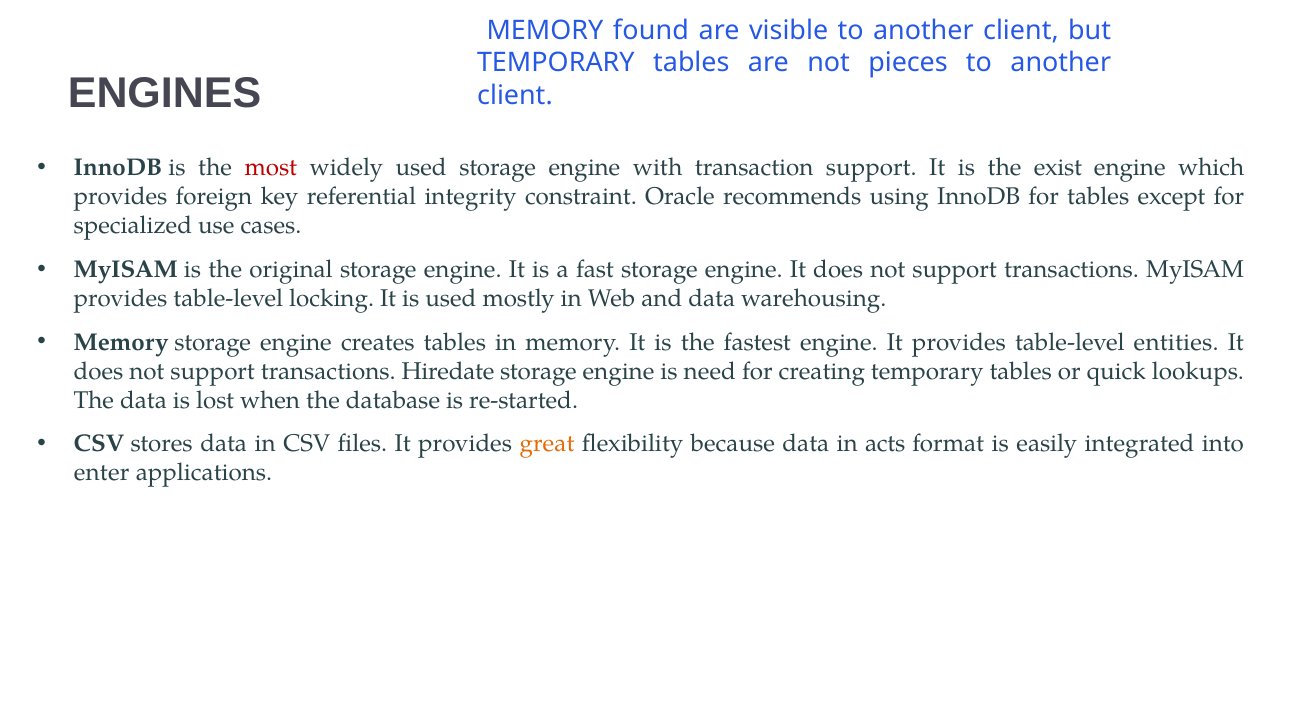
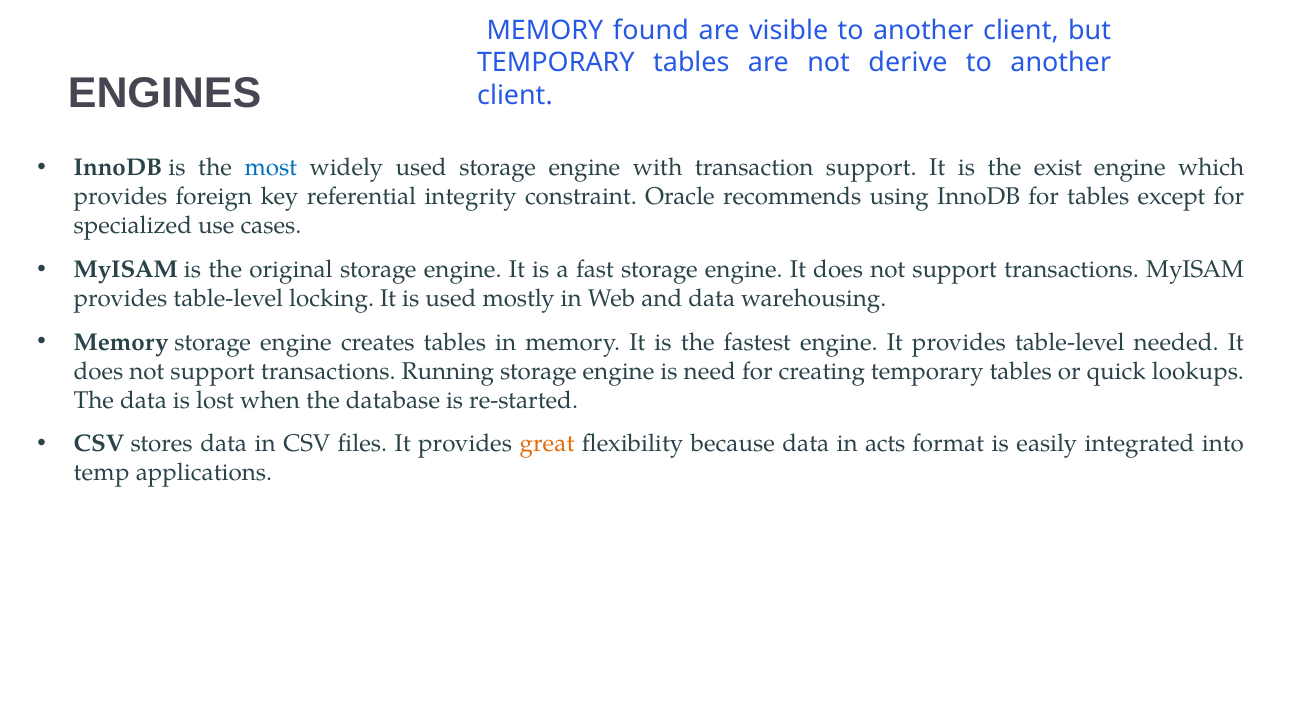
pieces: pieces -> derive (908, 63)
most colour: red -> blue (271, 168)
entities: entities -> needed (1176, 342)
Hiredate: Hiredate -> Running (448, 371)
enter: enter -> temp (102, 473)
